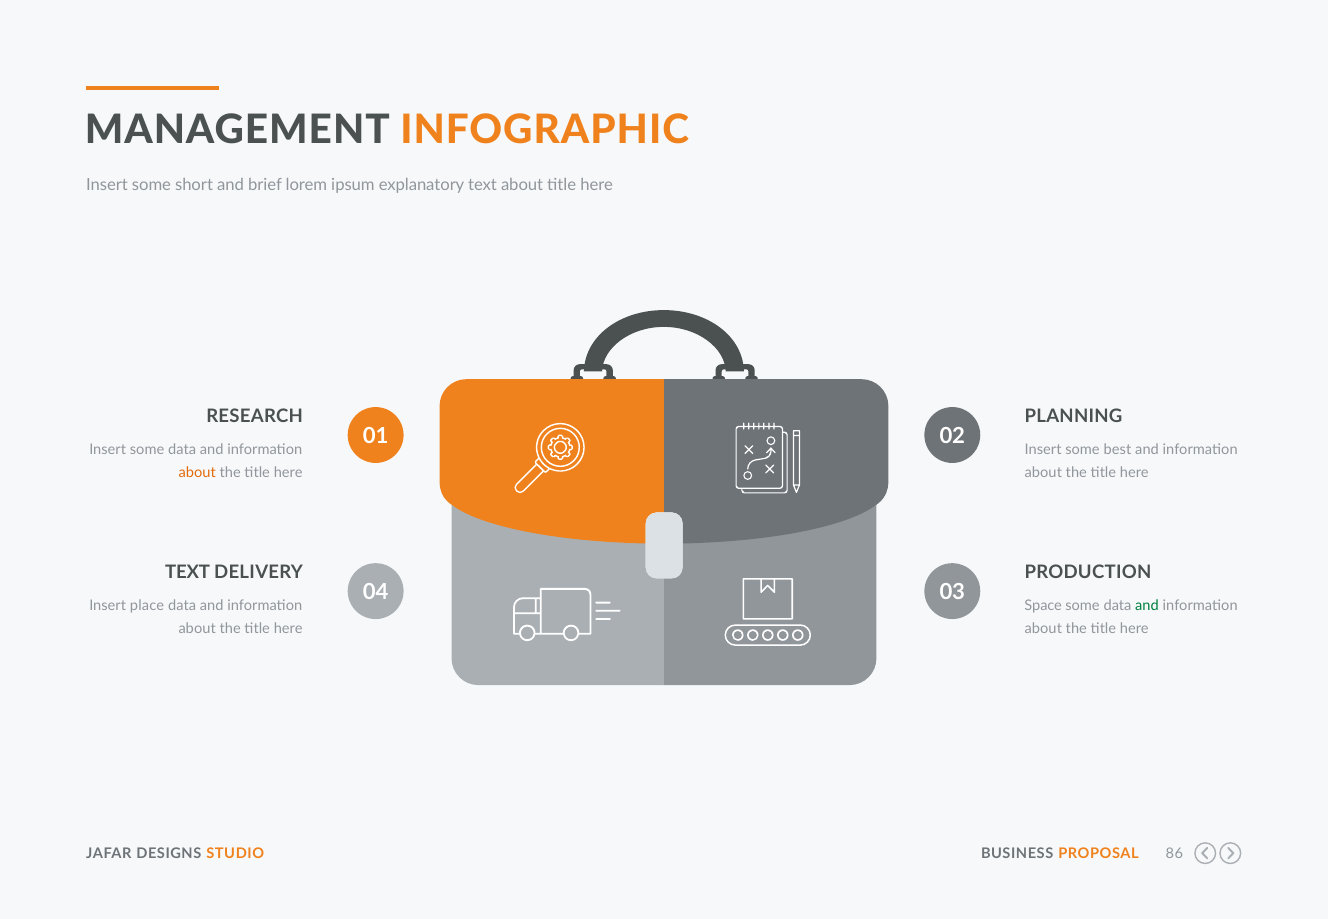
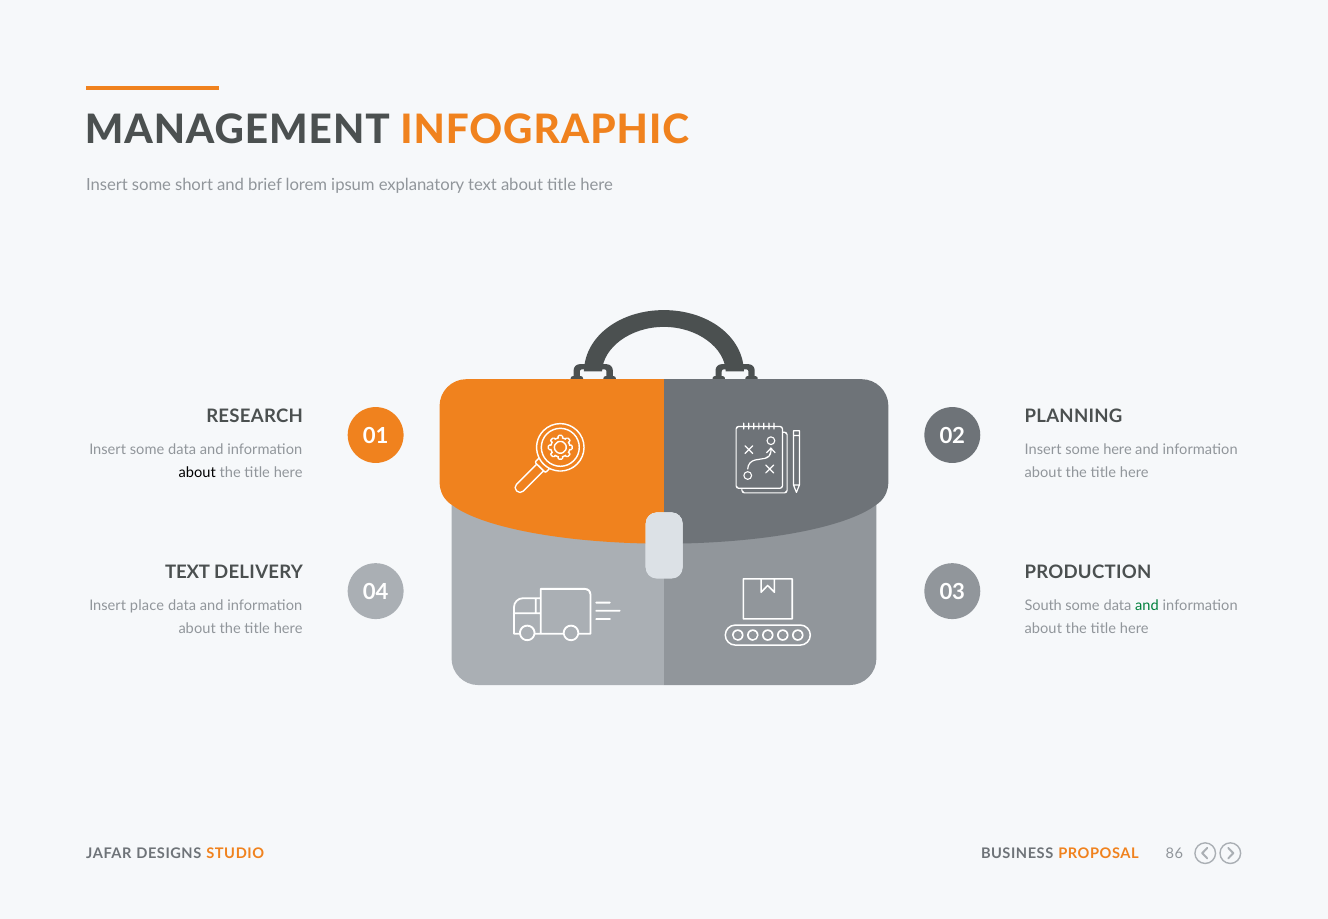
some best: best -> here (1118, 450)
about colour: orange -> black (197, 473)
Space: Space -> South (1043, 606)
